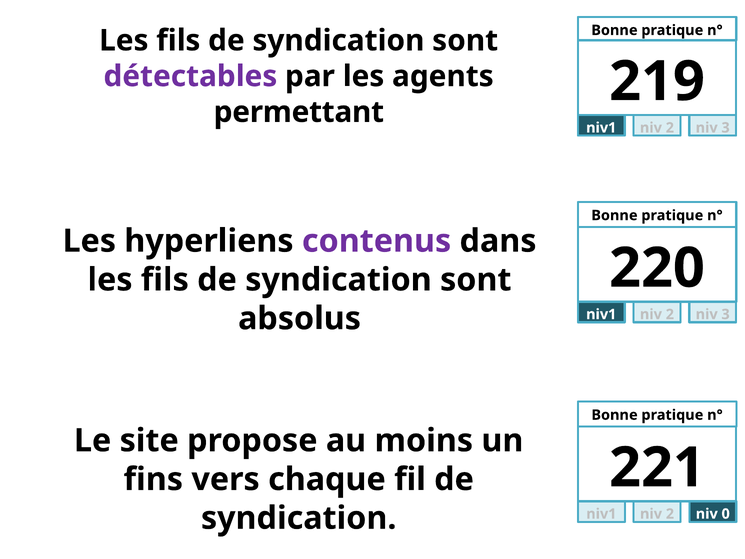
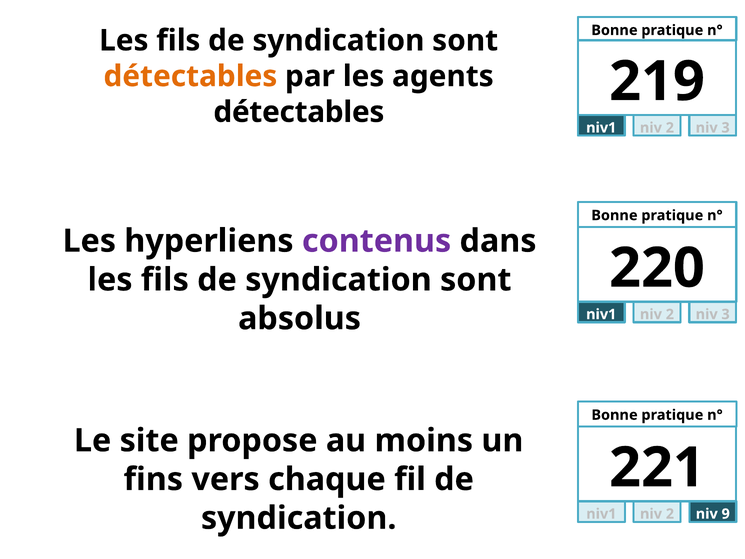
détectables colour: purple -> orange (190, 76)
permettant: permettant -> détectables (299, 112)
0: 0 -> 9 (726, 514)
